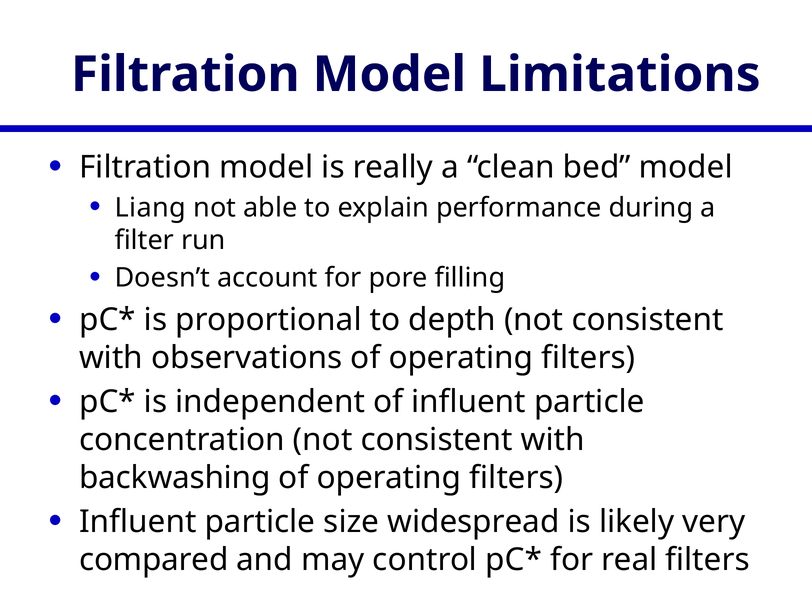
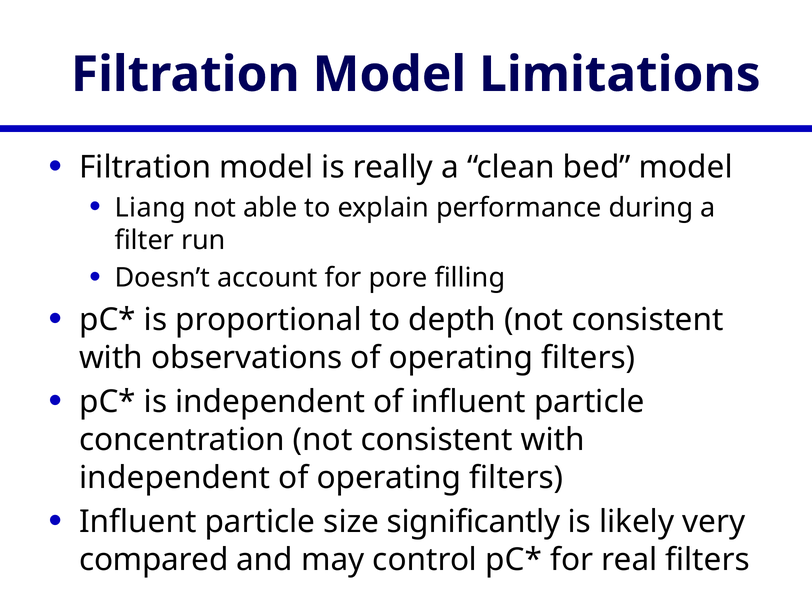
backwashing: backwashing -> independent (175, 478)
widespread: widespread -> significantly (474, 522)
